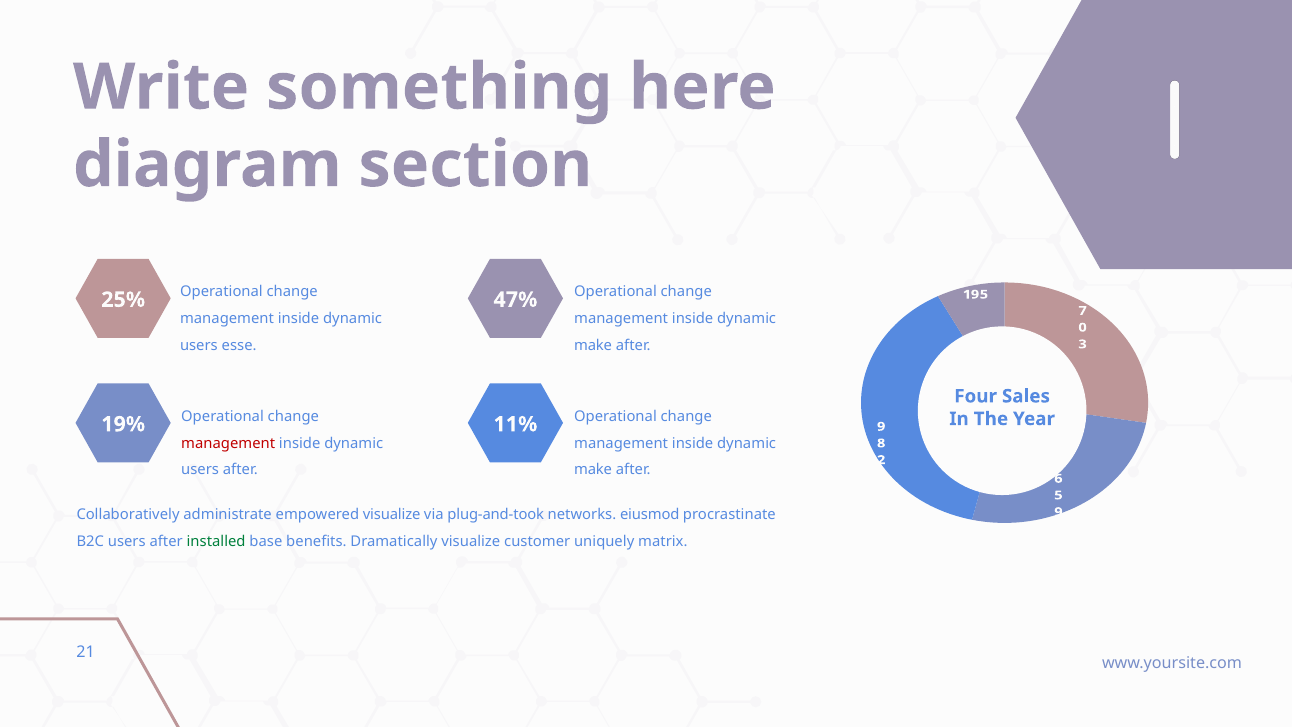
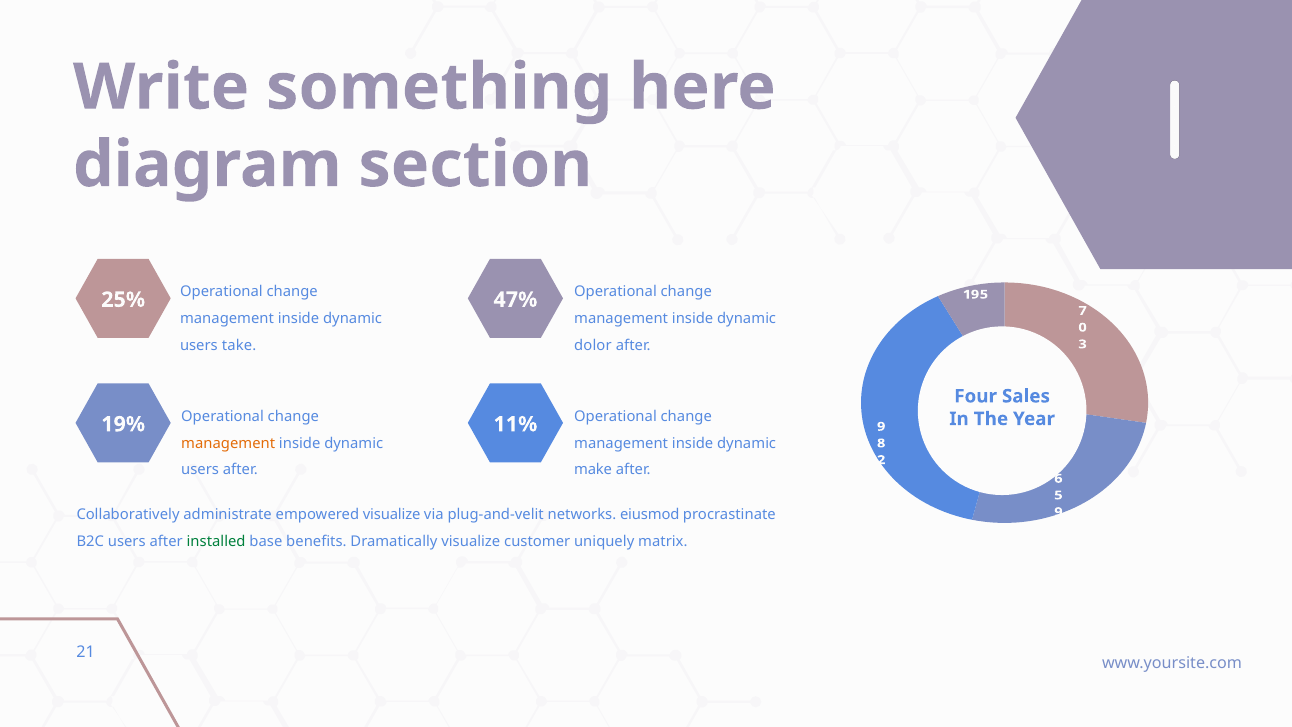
esse: esse -> take (239, 345)
make: make -> dolor (593, 345)
management colour: red -> orange (228, 443)
plug-and-took: plug-and-took -> plug-and-velit (496, 515)
